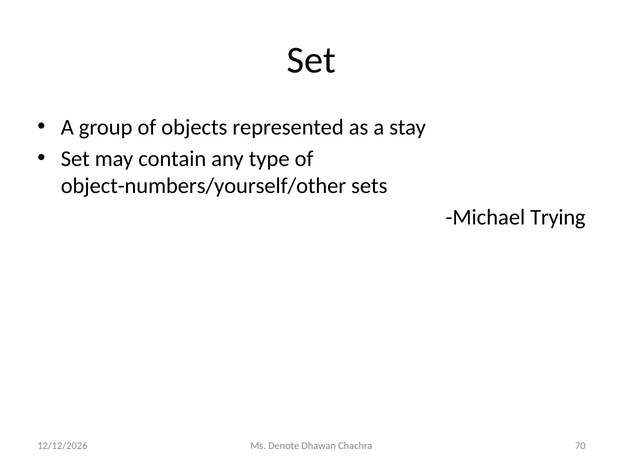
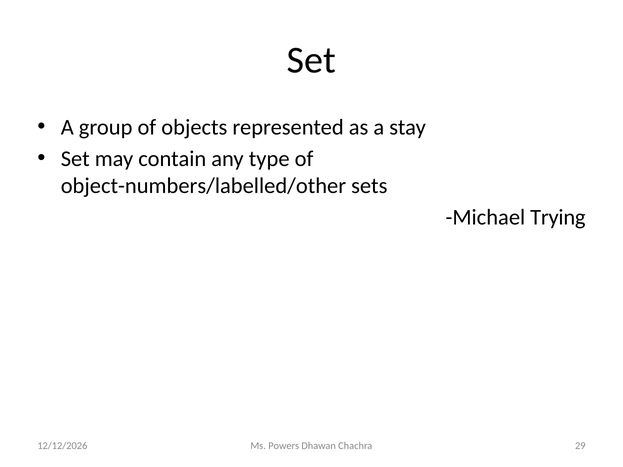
object-numbers/yourself/other: object-numbers/yourself/other -> object-numbers/labelled/other (203, 186)
Denote: Denote -> Powers (284, 446)
70: 70 -> 29 (580, 446)
